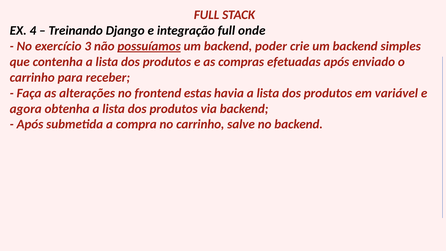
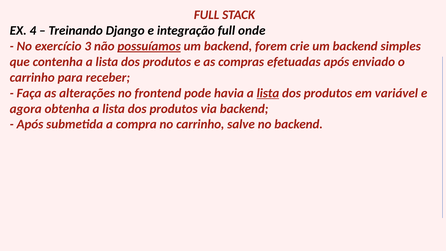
poder: poder -> forem (271, 46)
estas: estas -> pode (198, 93)
lista underline: none -> present (268, 93)
